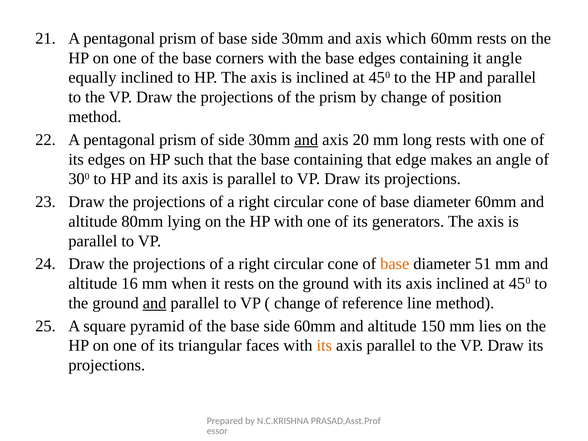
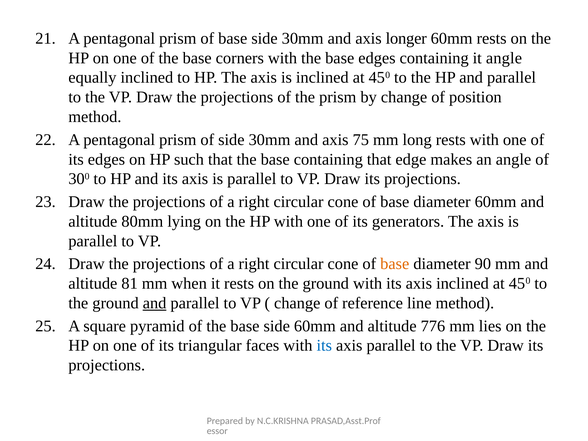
which: which -> longer (406, 38)
and underline: present -> none (306, 140)
20: 20 -> 75 (361, 140)
51: 51 -> 90 (483, 264)
16: 16 -> 81 (130, 283)
150: 150 -> 776 (433, 326)
its colour: orange -> blue (324, 346)
